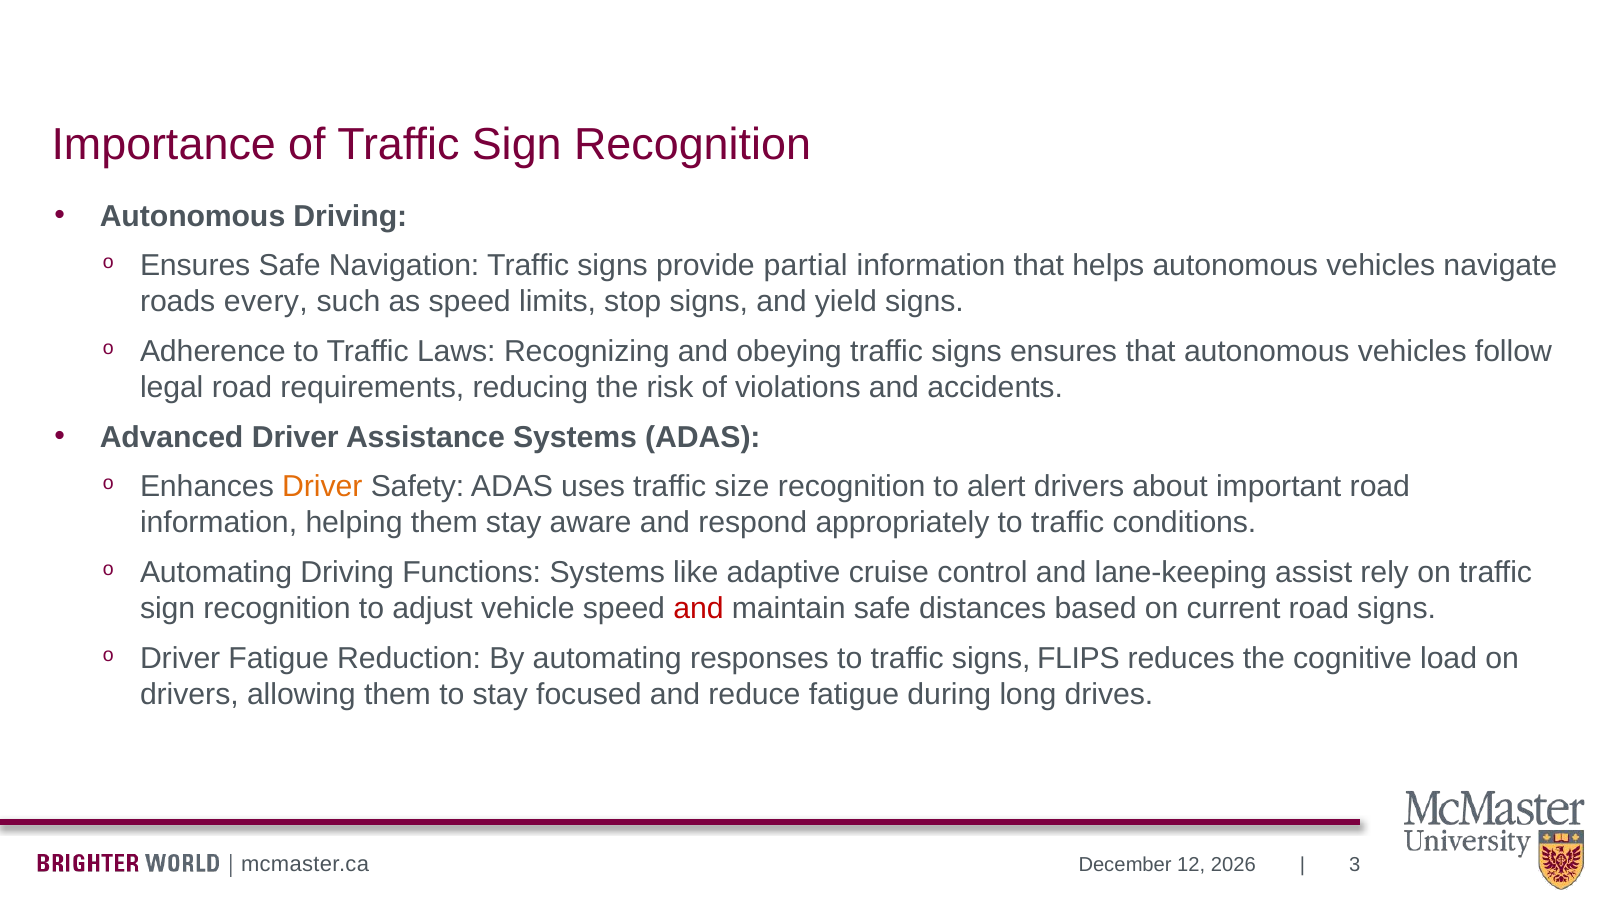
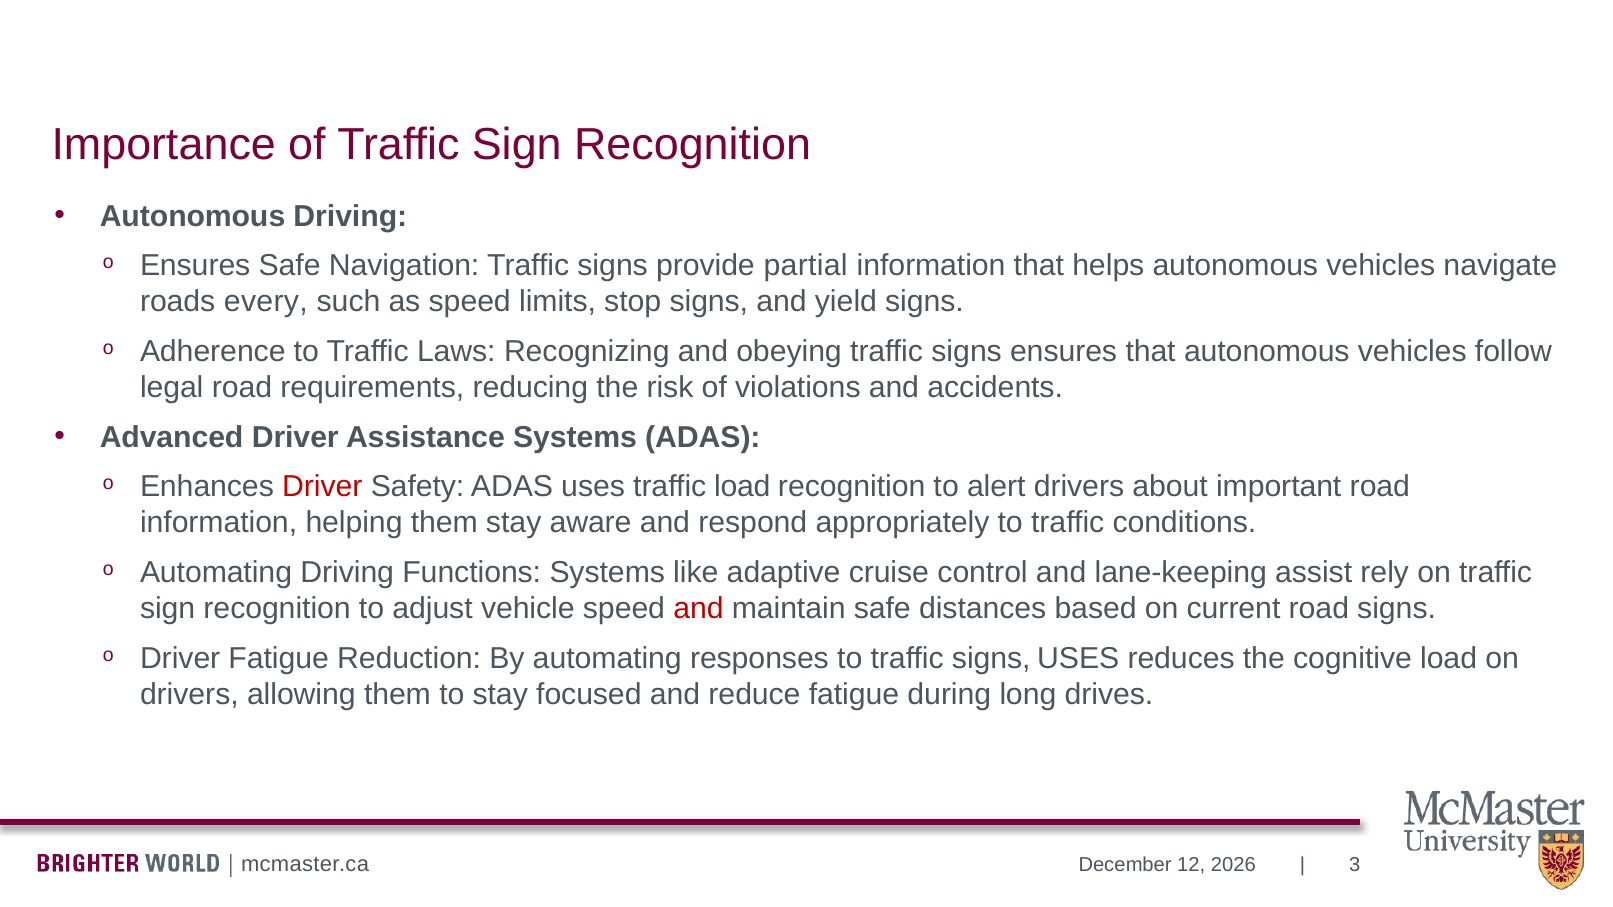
Driver colour: orange -> red (322, 487)
traffic size: size -> load (742, 487)
signs FLIPS: FLIPS -> USES (1078, 658)
